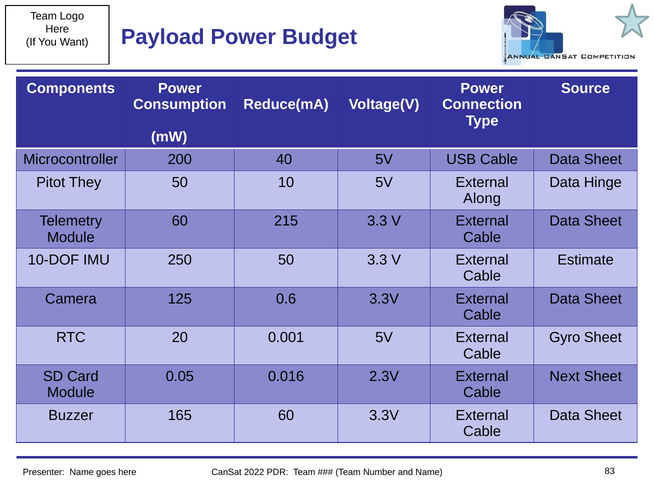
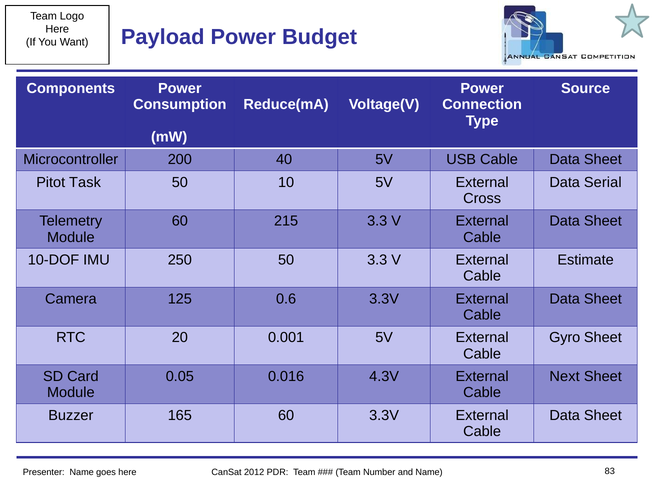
They: They -> Task (85, 183)
Hinge: Hinge -> Serial (603, 183)
Along: Along -> Cross (482, 199)
2.3V: 2.3V -> 4.3V (384, 377)
2022: 2022 -> 2012 (254, 473)
